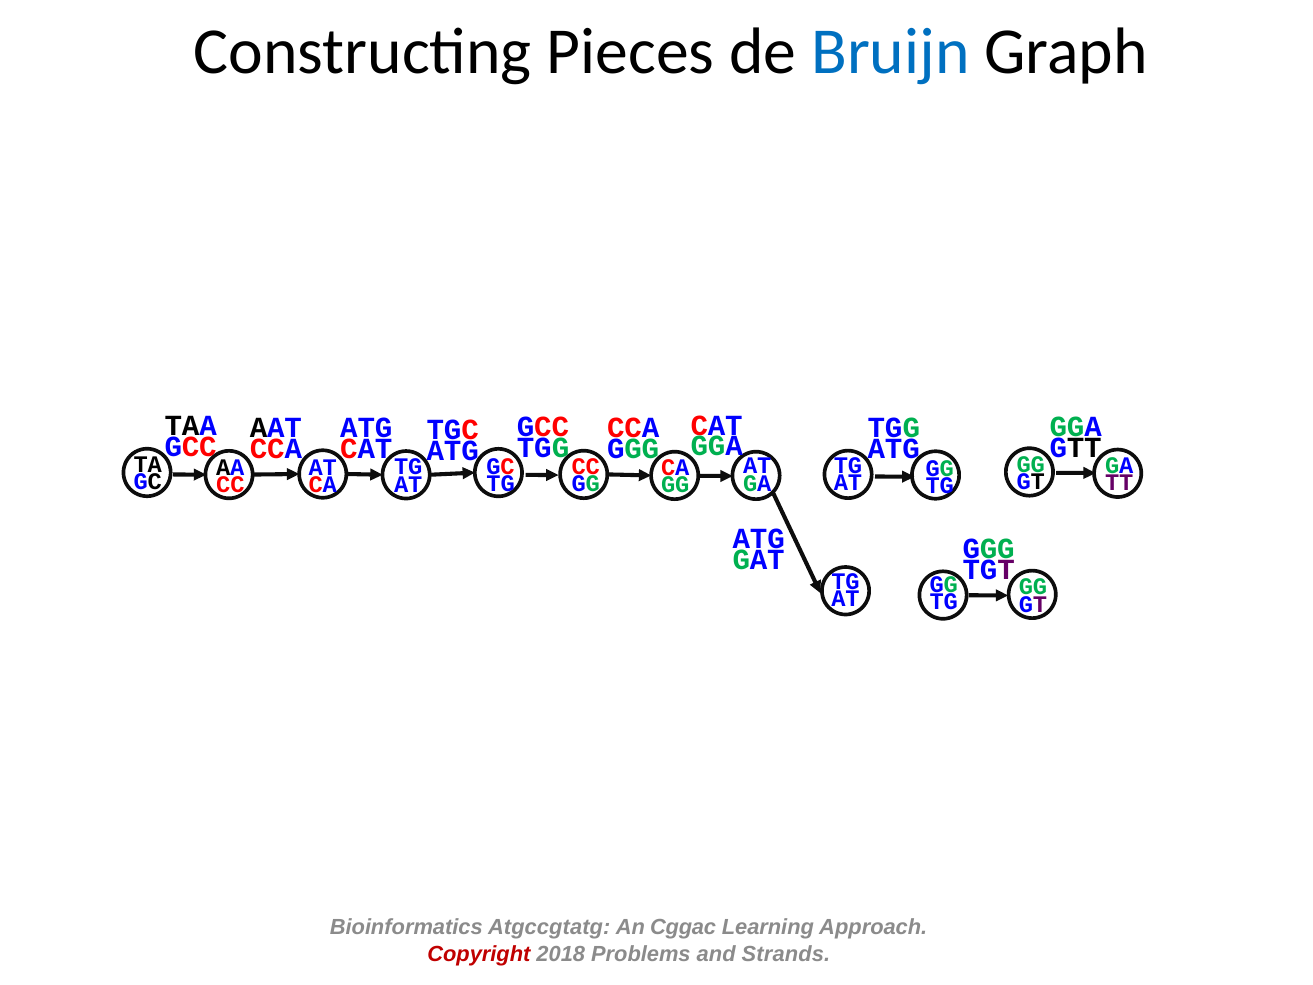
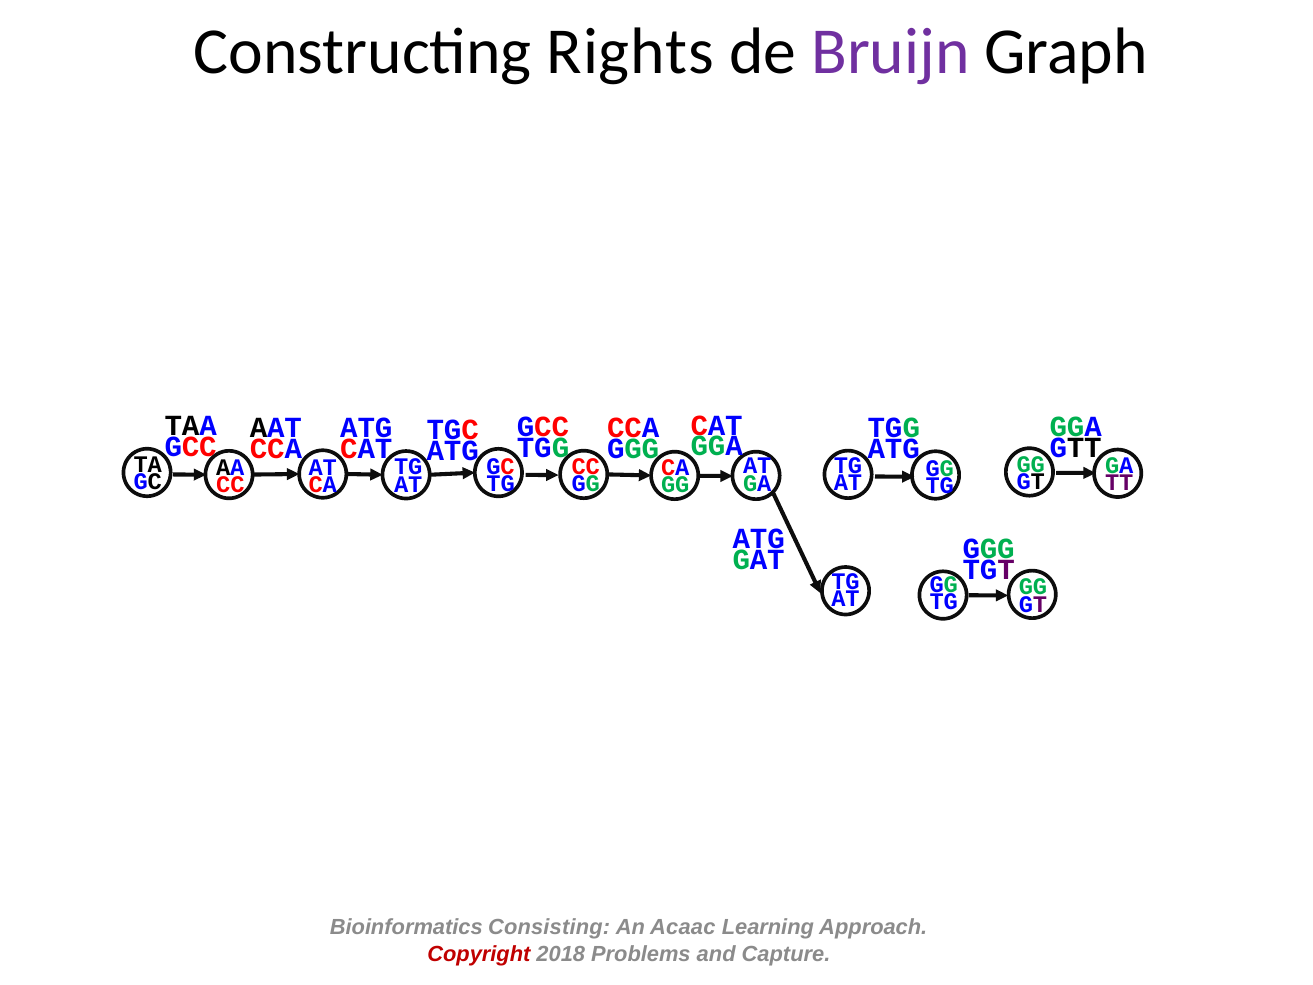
Pieces: Pieces -> Rights (630, 52)
Bruijn colour: blue -> purple (890, 52)
Atgccgtatg: Atgccgtatg -> Consisting (549, 927)
Cggac: Cggac -> Acaac (683, 927)
Strands: Strands -> Capture (786, 954)
